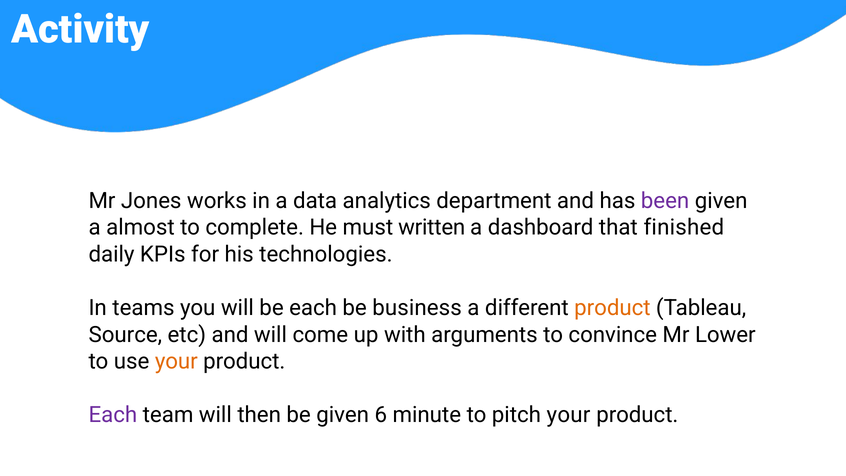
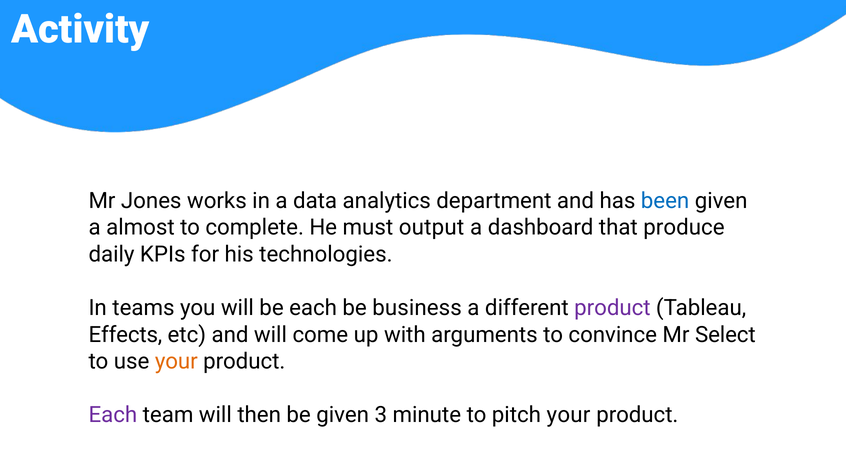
been colour: purple -> blue (665, 201)
written: written -> output (432, 227)
finished: finished -> produce (684, 227)
product colour: orange -> purple (612, 308)
Source: Source -> Effects (125, 335)
Lower: Lower -> Select (725, 335)
6: 6 -> 3 (381, 415)
